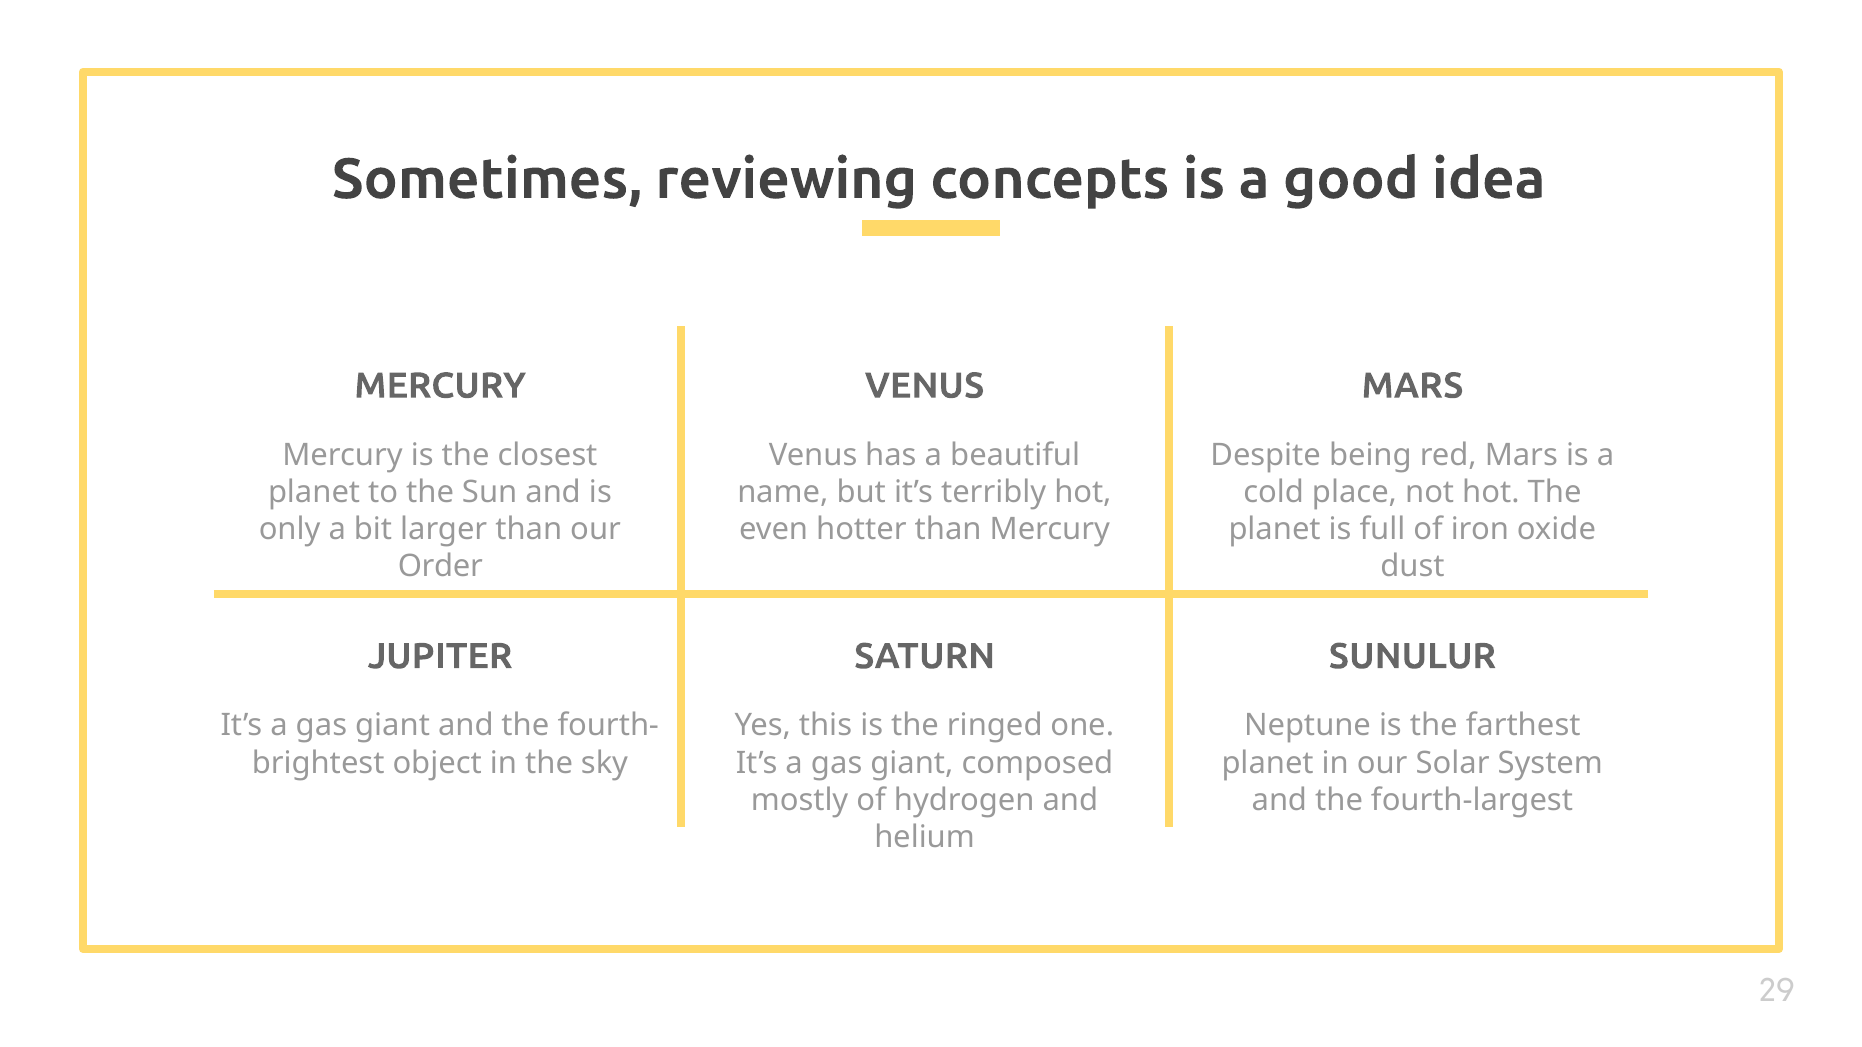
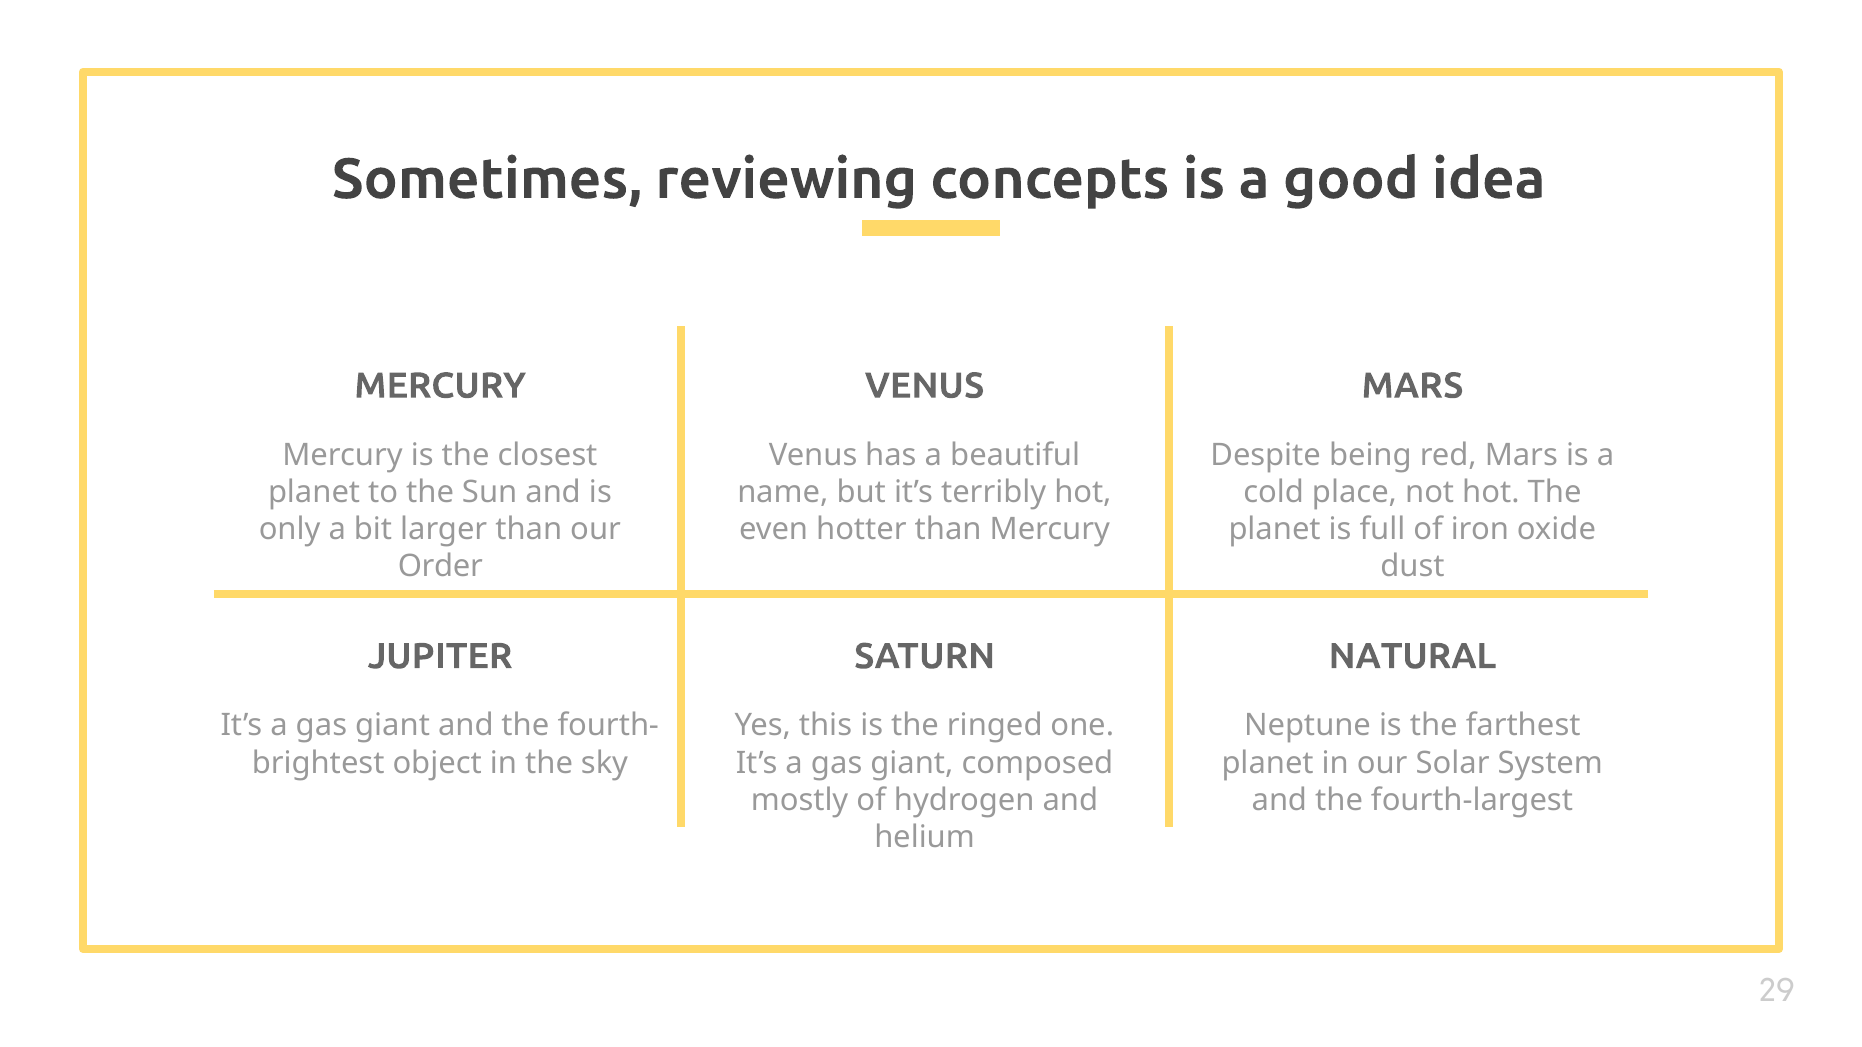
SUNULUR: SUNULUR -> NATURAL (1413, 657)
